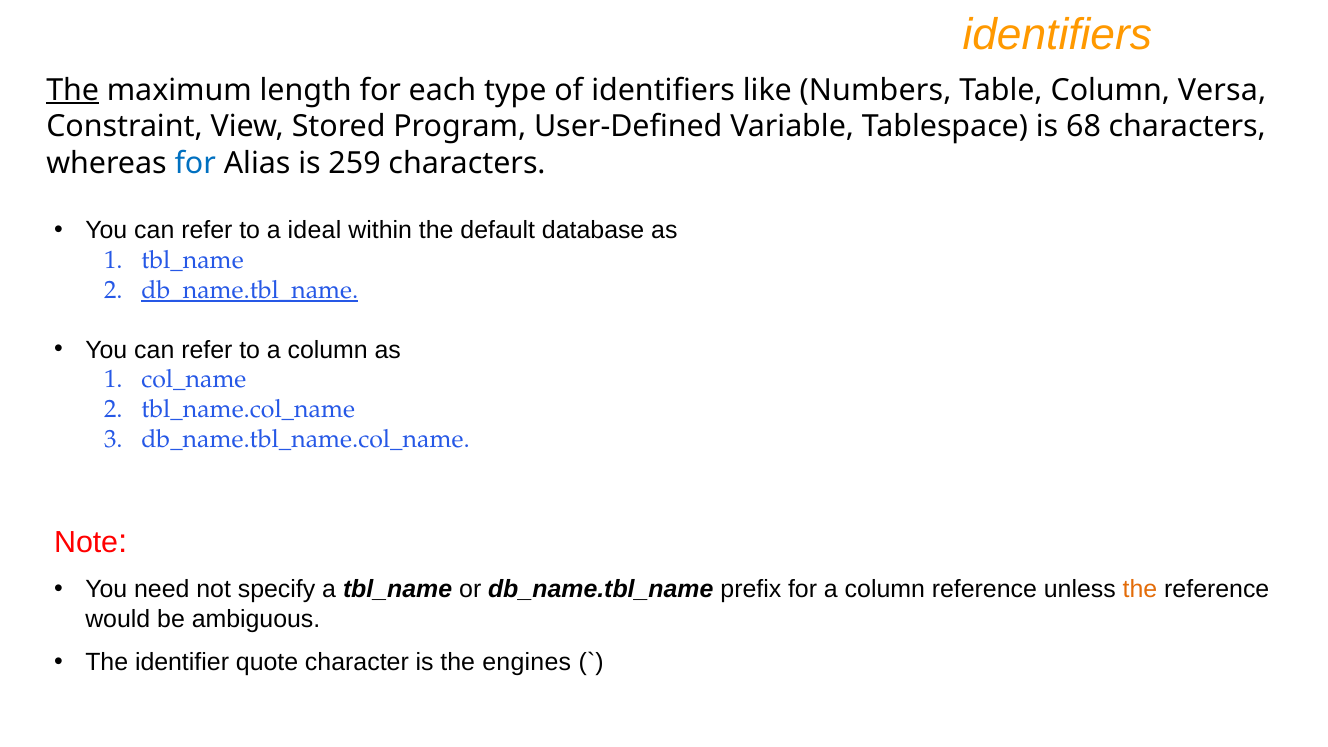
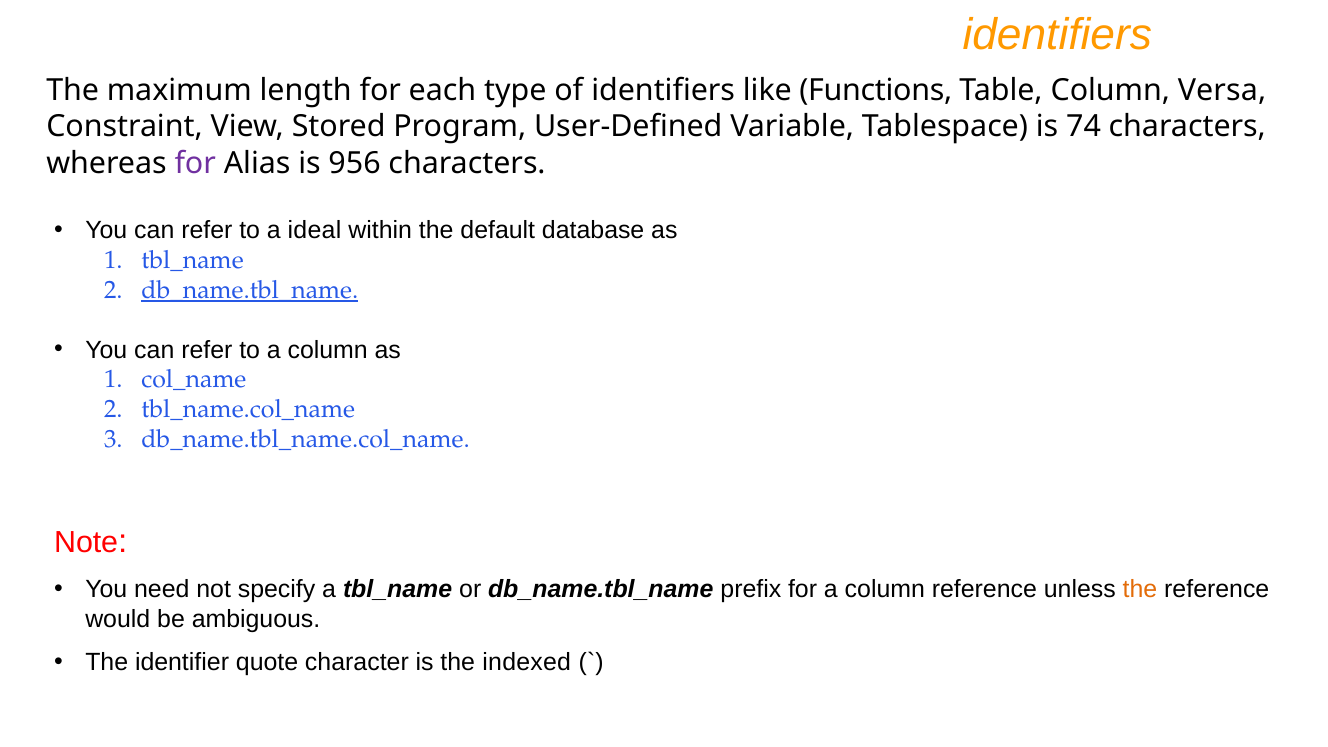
The underline: present -> none (73, 90)
Numbers: Numbers -> Functions (876, 90)
68: 68 -> 74 (1084, 127)
for colour: blue -> purple (195, 163)
259: 259 -> 956 (355, 163)
engines: engines -> indexed (527, 662)
